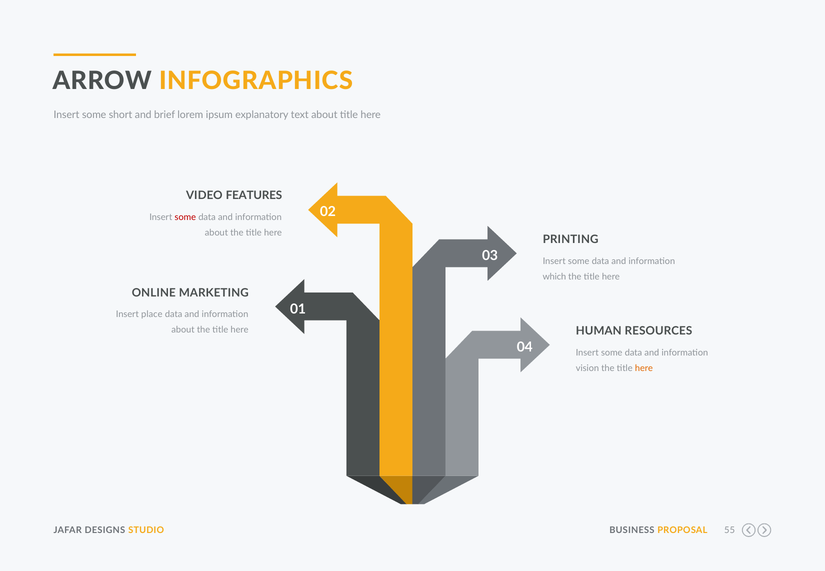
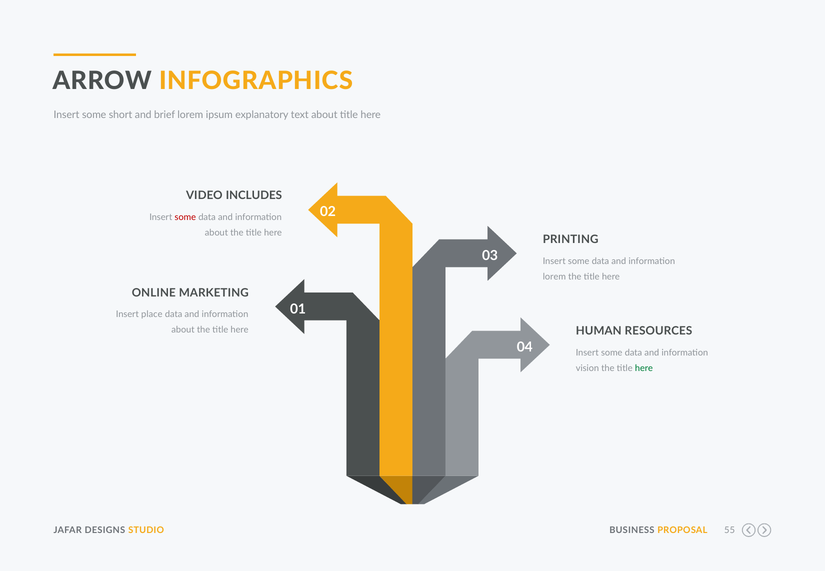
FEATURES: FEATURES -> INCLUDES (254, 196)
which: which -> lorem (554, 277)
here colour: orange -> green (644, 368)
